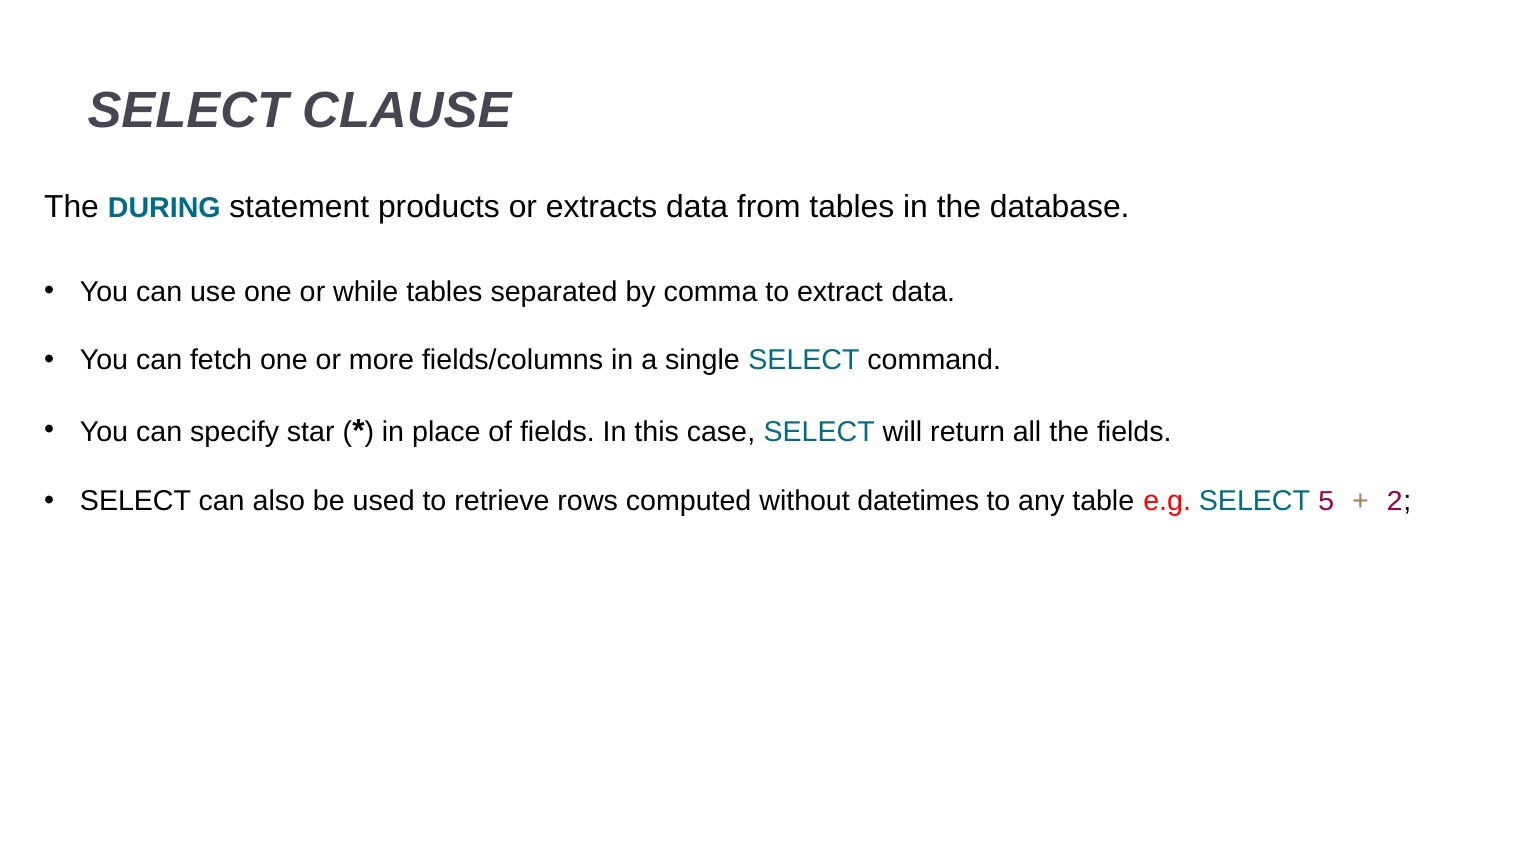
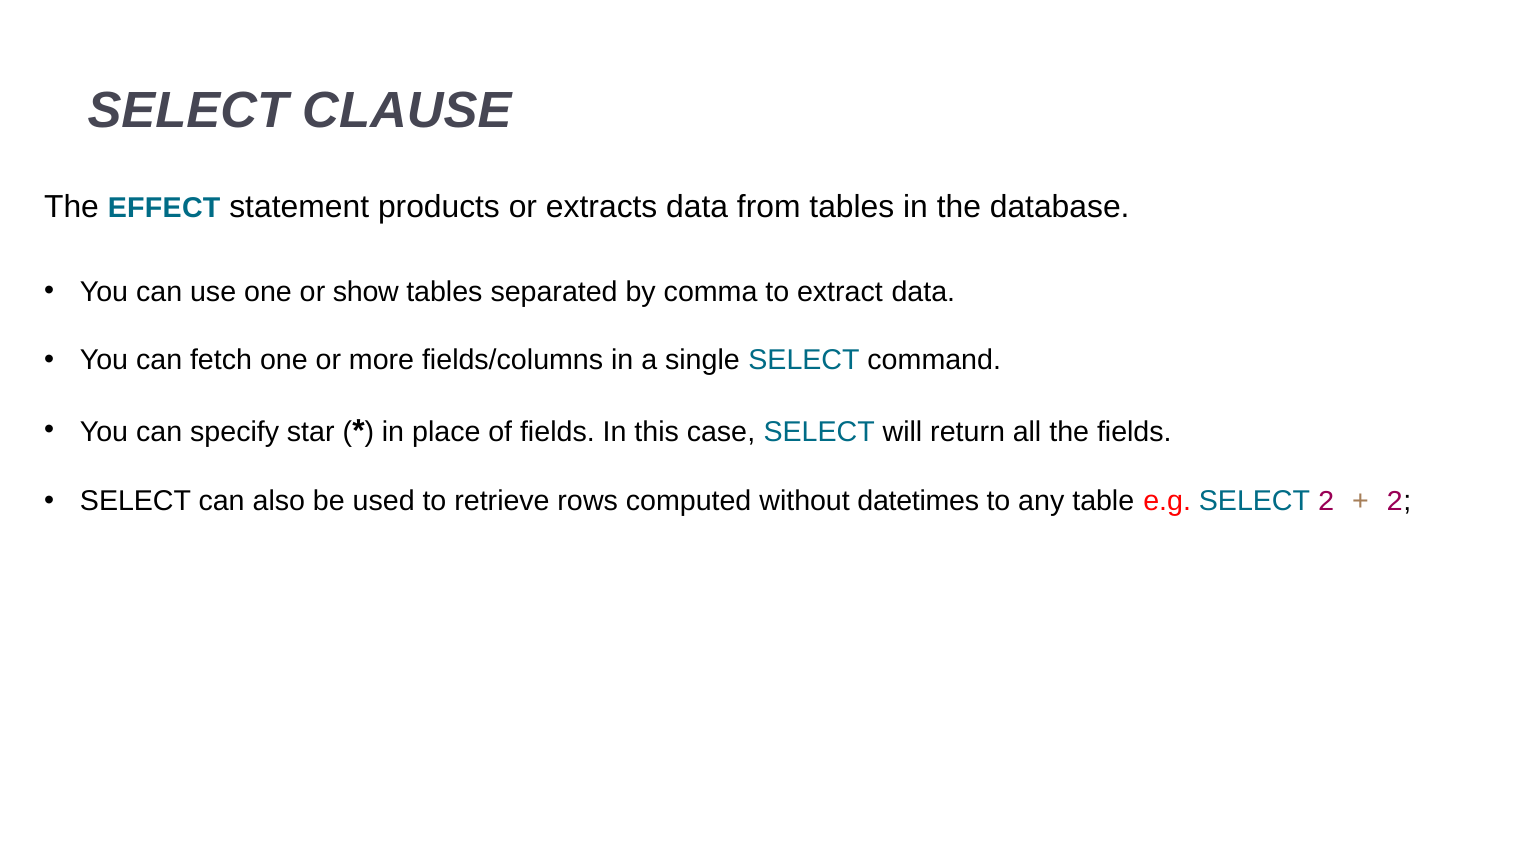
DURING: DURING -> EFFECT (164, 208)
while: while -> show (366, 292)
SELECT 5: 5 -> 2 (1326, 502)
